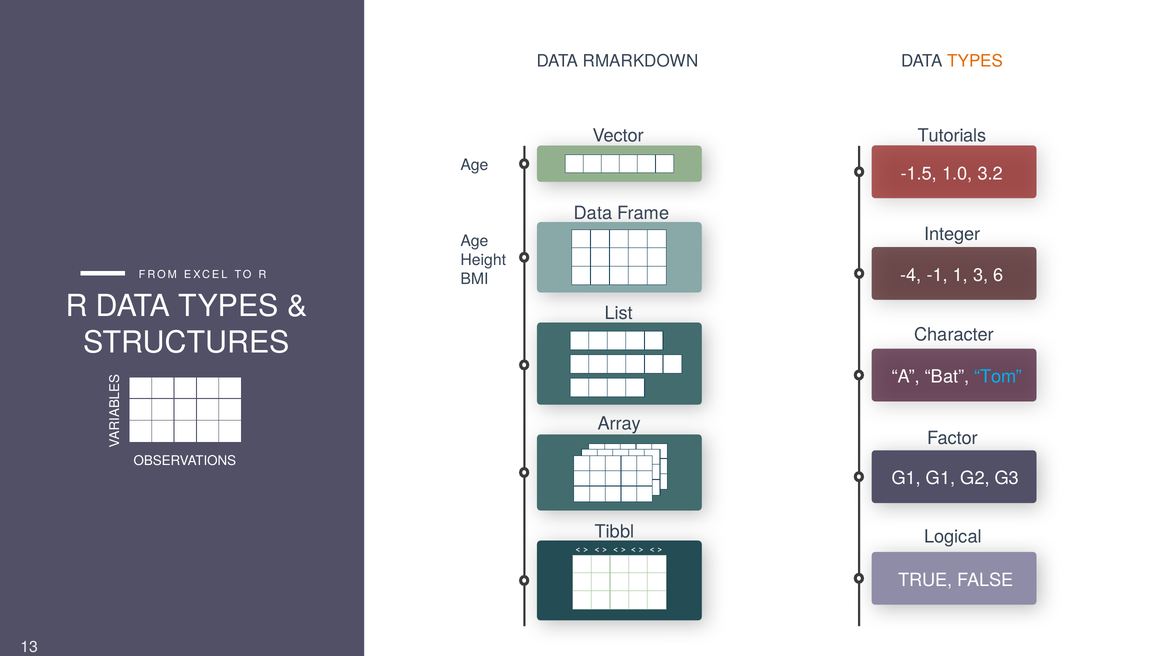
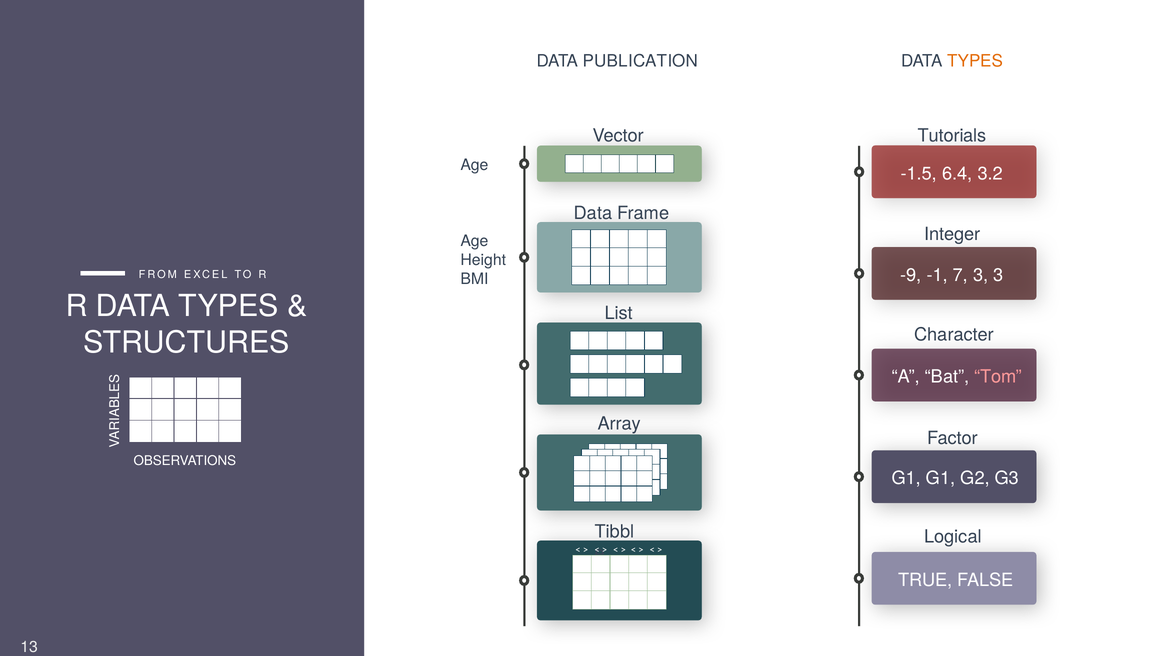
RMARKDOWN: RMARKDOWN -> PUBLICATION (641, 61)
1.0: 1.0 -> 6.4 (957, 174)
-4: -4 -> -9 (911, 275)
1: 1 -> 7 (960, 275)
3 6: 6 -> 3 (998, 275)
Tom colour: light blue -> pink (998, 377)
